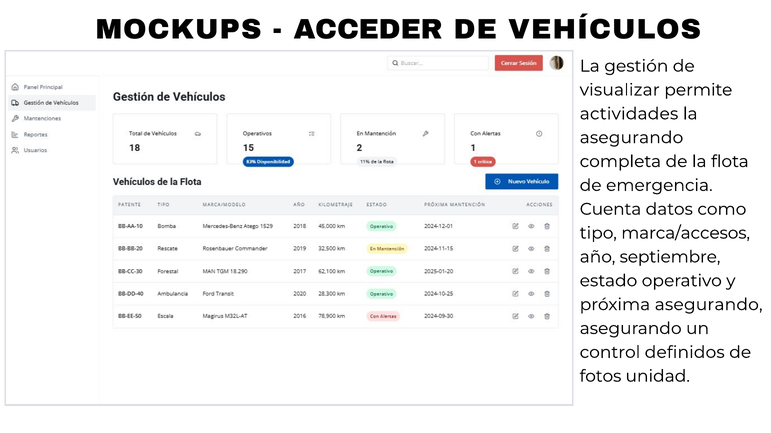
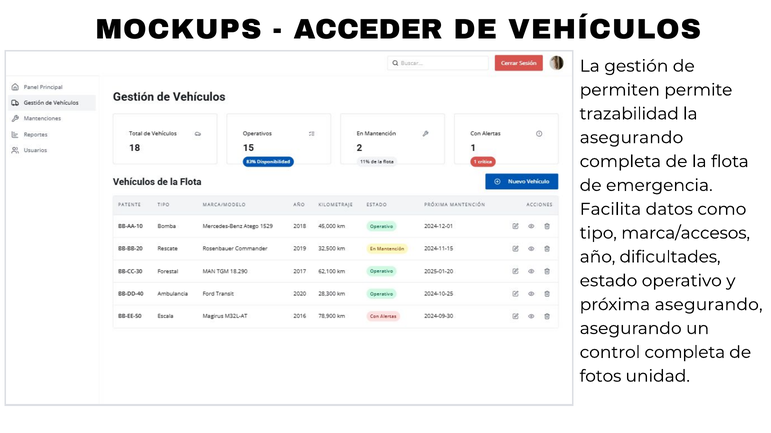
visualizar: visualizar -> permiten (620, 90)
actividades: actividades -> trazabilidad (629, 114)
Cuenta: Cuenta -> Facilita (610, 209)
septiembre: septiembre -> dificultades (670, 257)
control definidos: definidos -> completa (685, 353)
